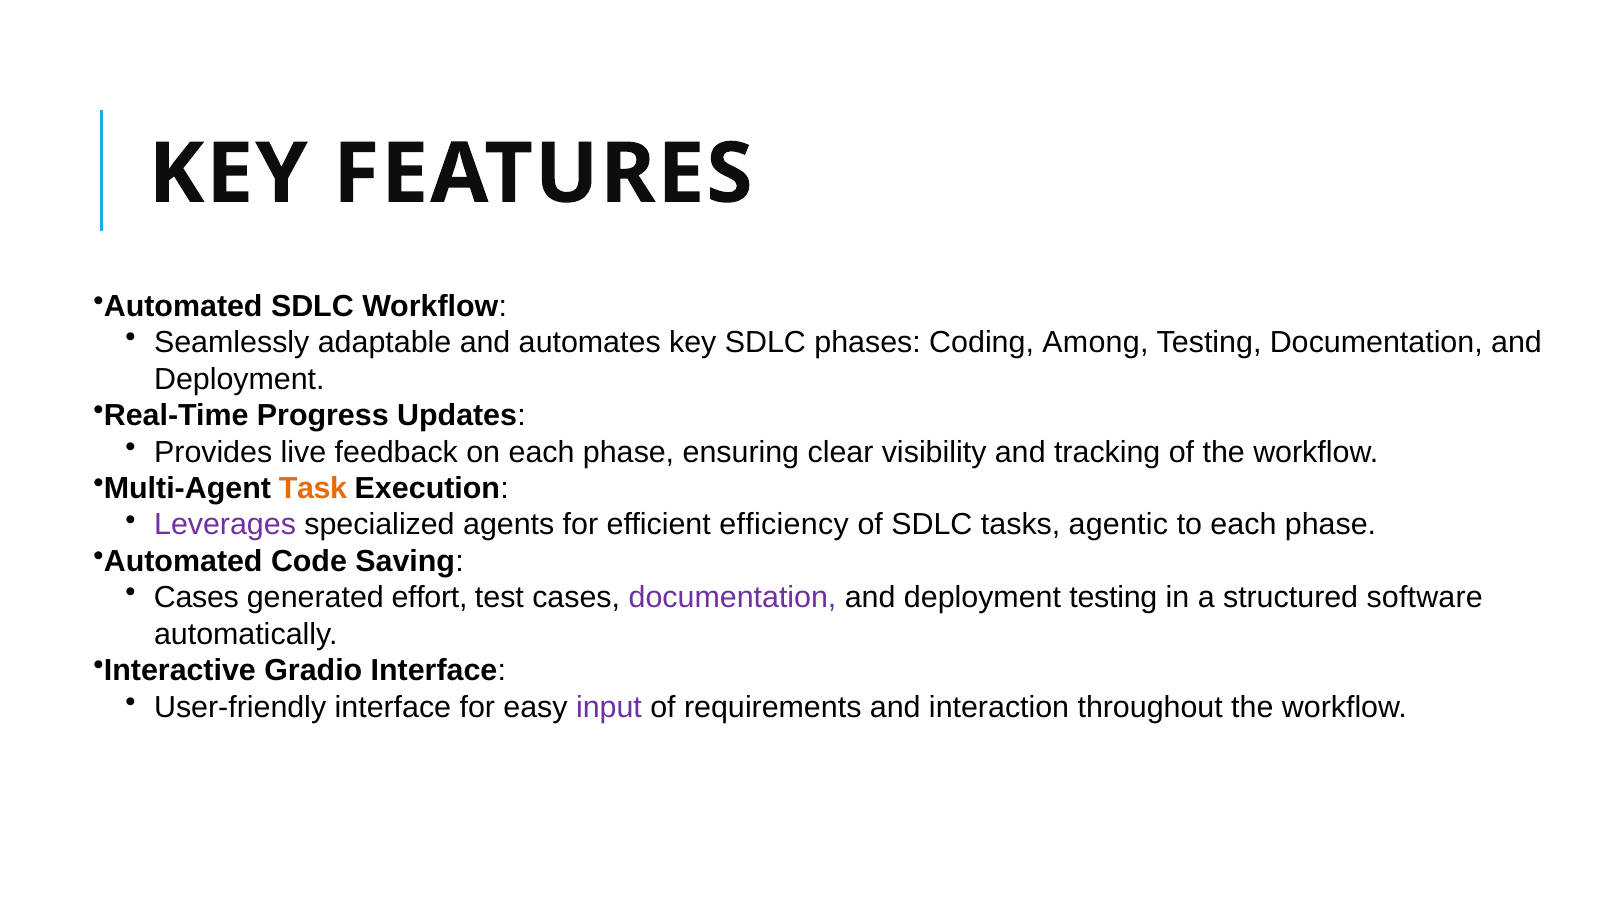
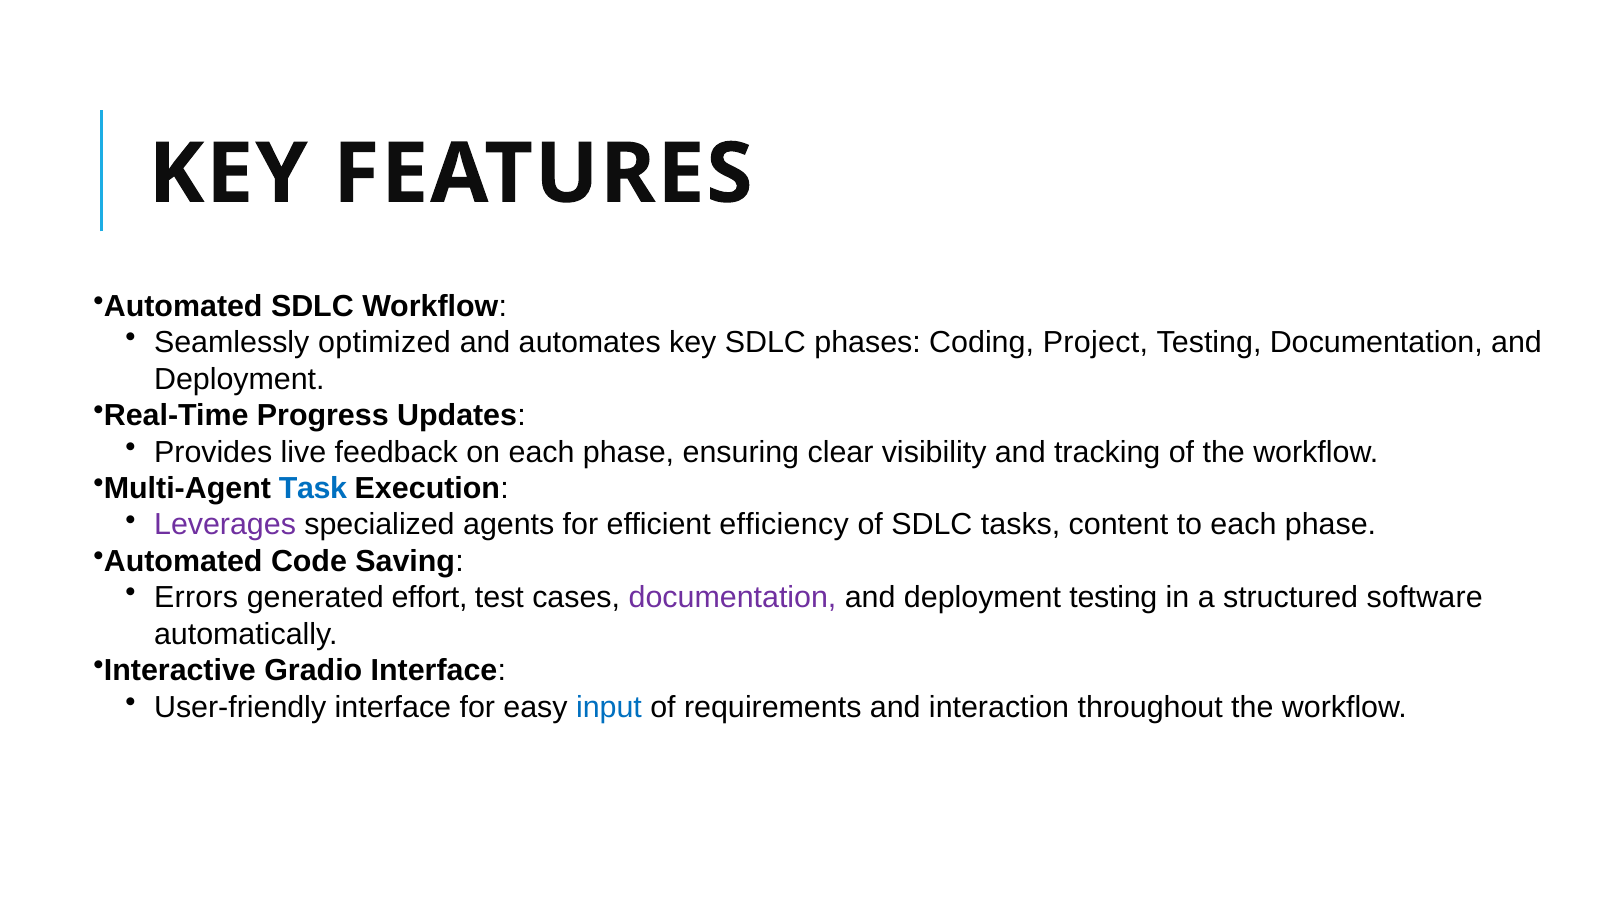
adaptable: adaptable -> optimized (384, 343)
Among: Among -> Project (1095, 343)
Task colour: orange -> blue (313, 489)
agentic: agentic -> content (1118, 525)
Cases: Cases -> Errors (196, 598)
input colour: purple -> blue (609, 708)
